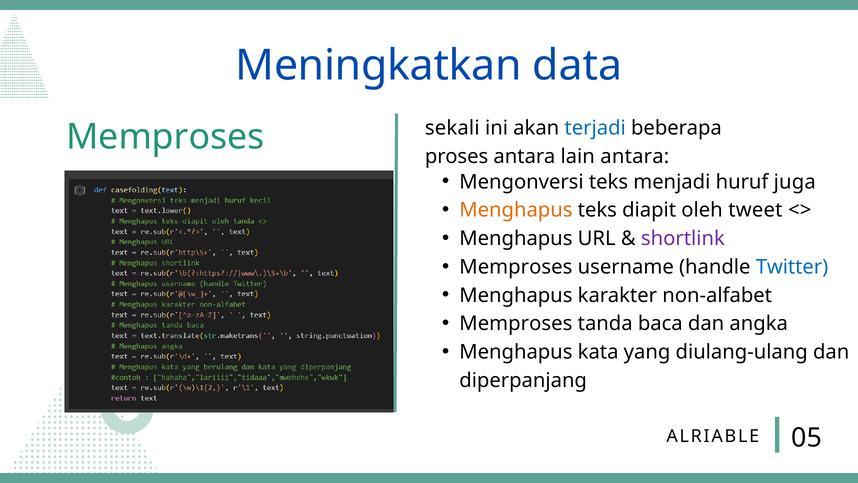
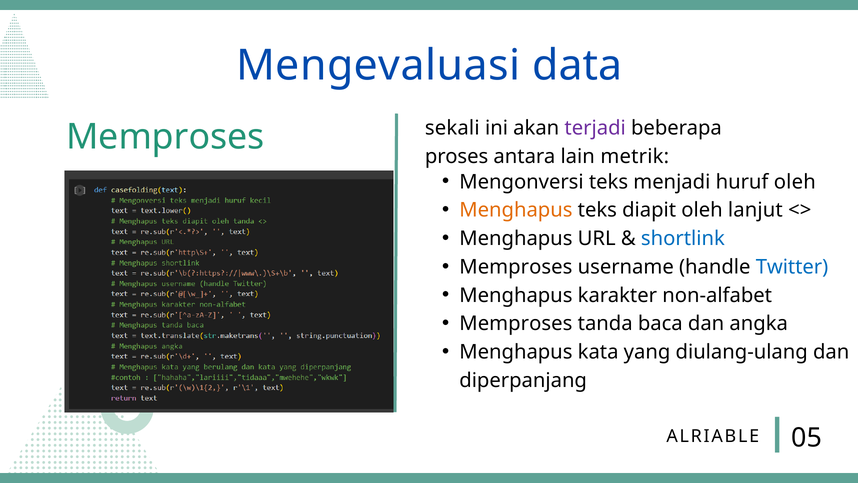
Meningkatkan: Meningkatkan -> Mengevaluasi (378, 65)
terjadi colour: blue -> purple (595, 128)
lain antara: antara -> metrik (635, 156)
huruf juga: juga -> oleh (795, 182)
tweet: tweet -> lanjut (755, 210)
shortlink colour: purple -> blue (683, 238)
